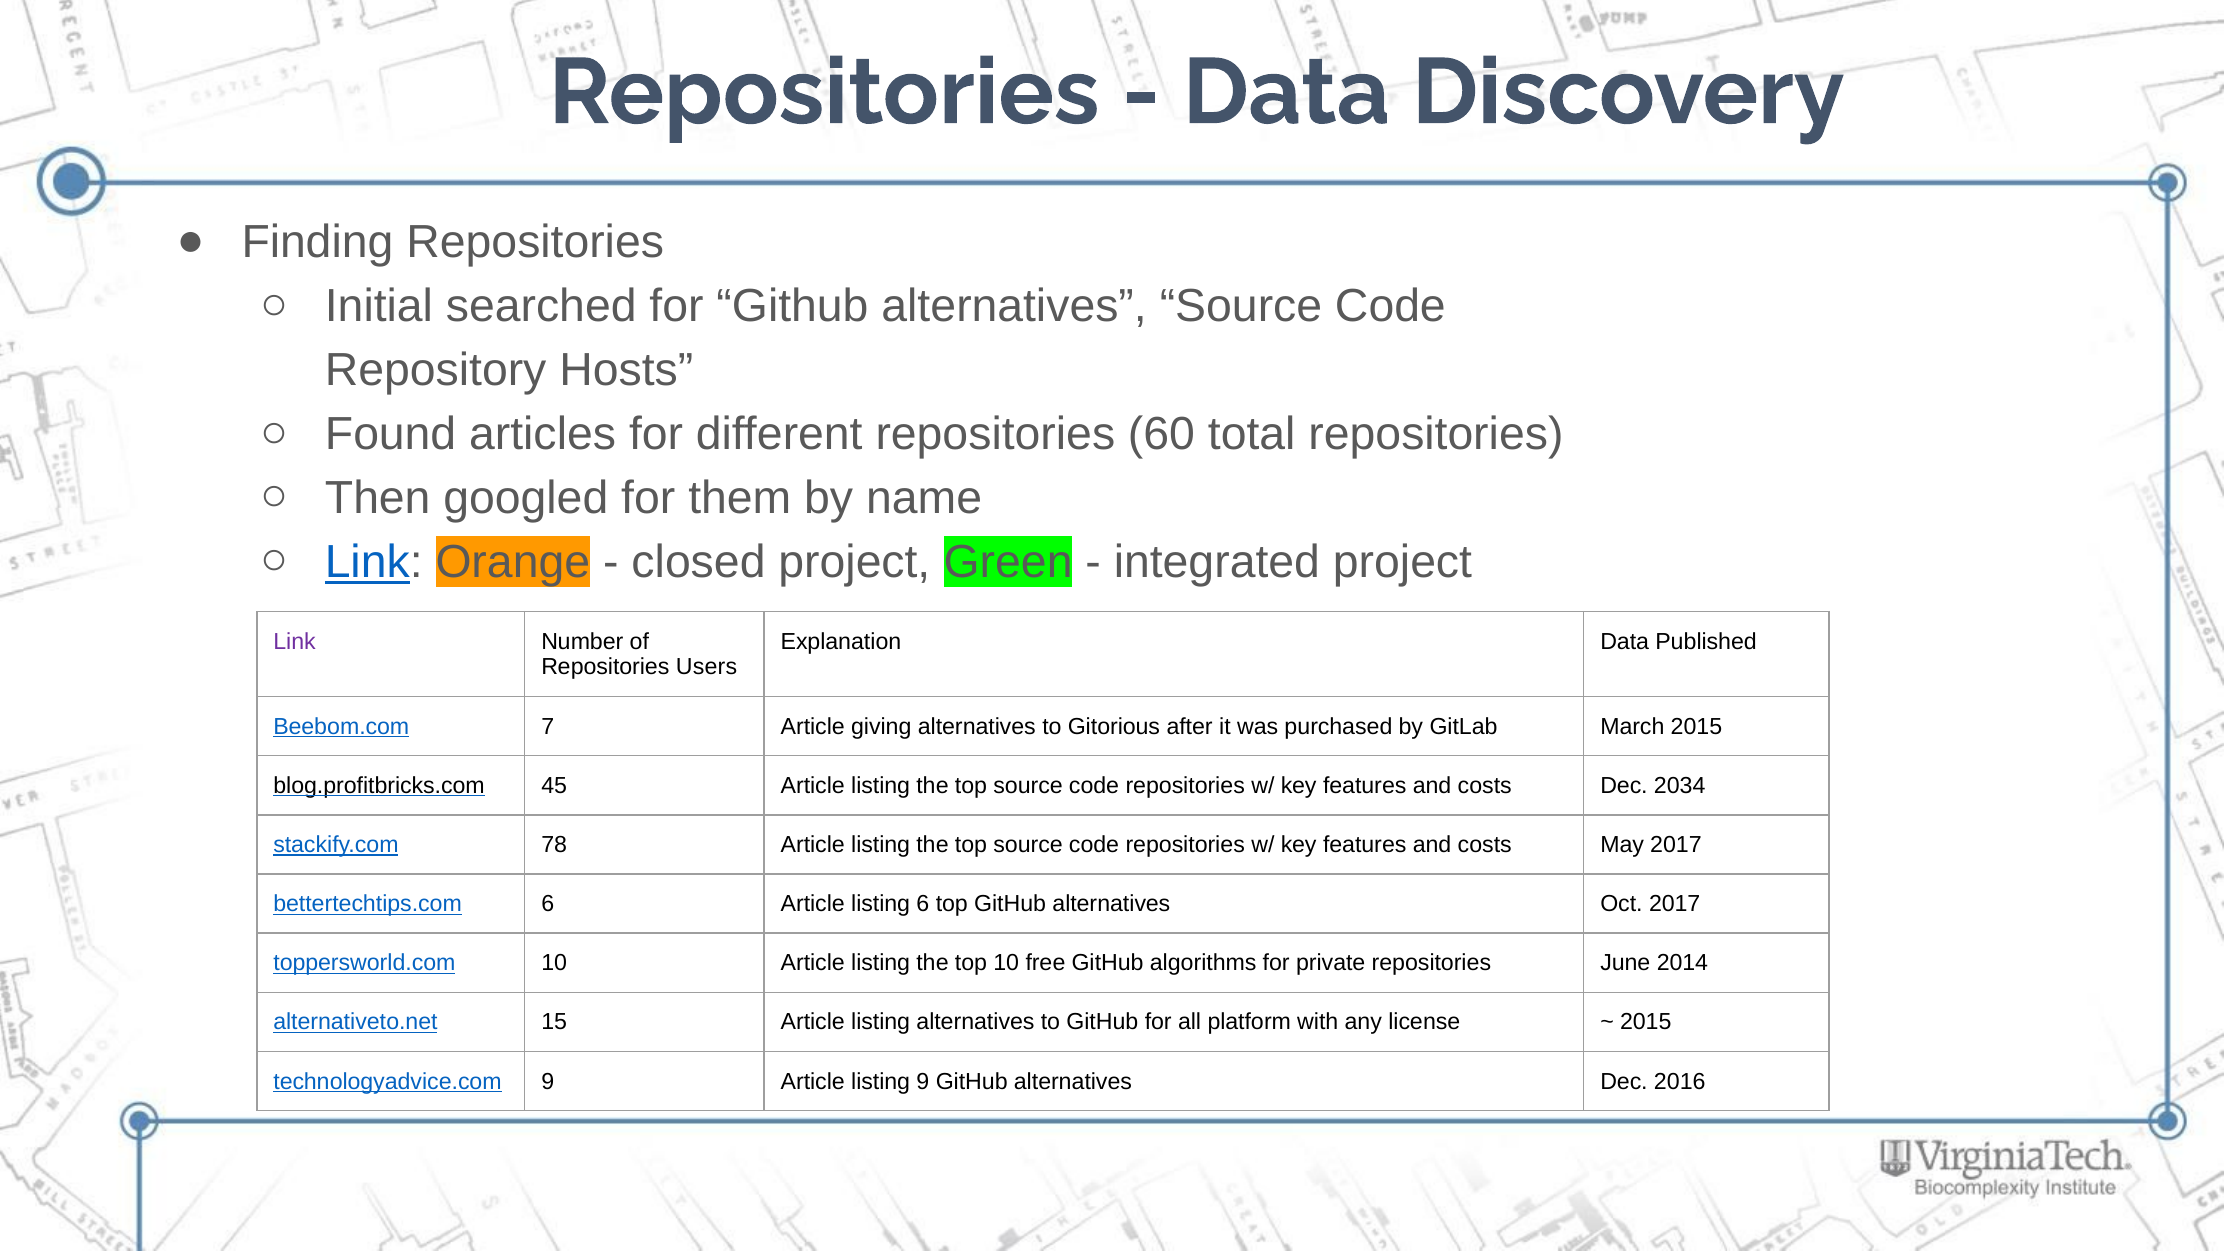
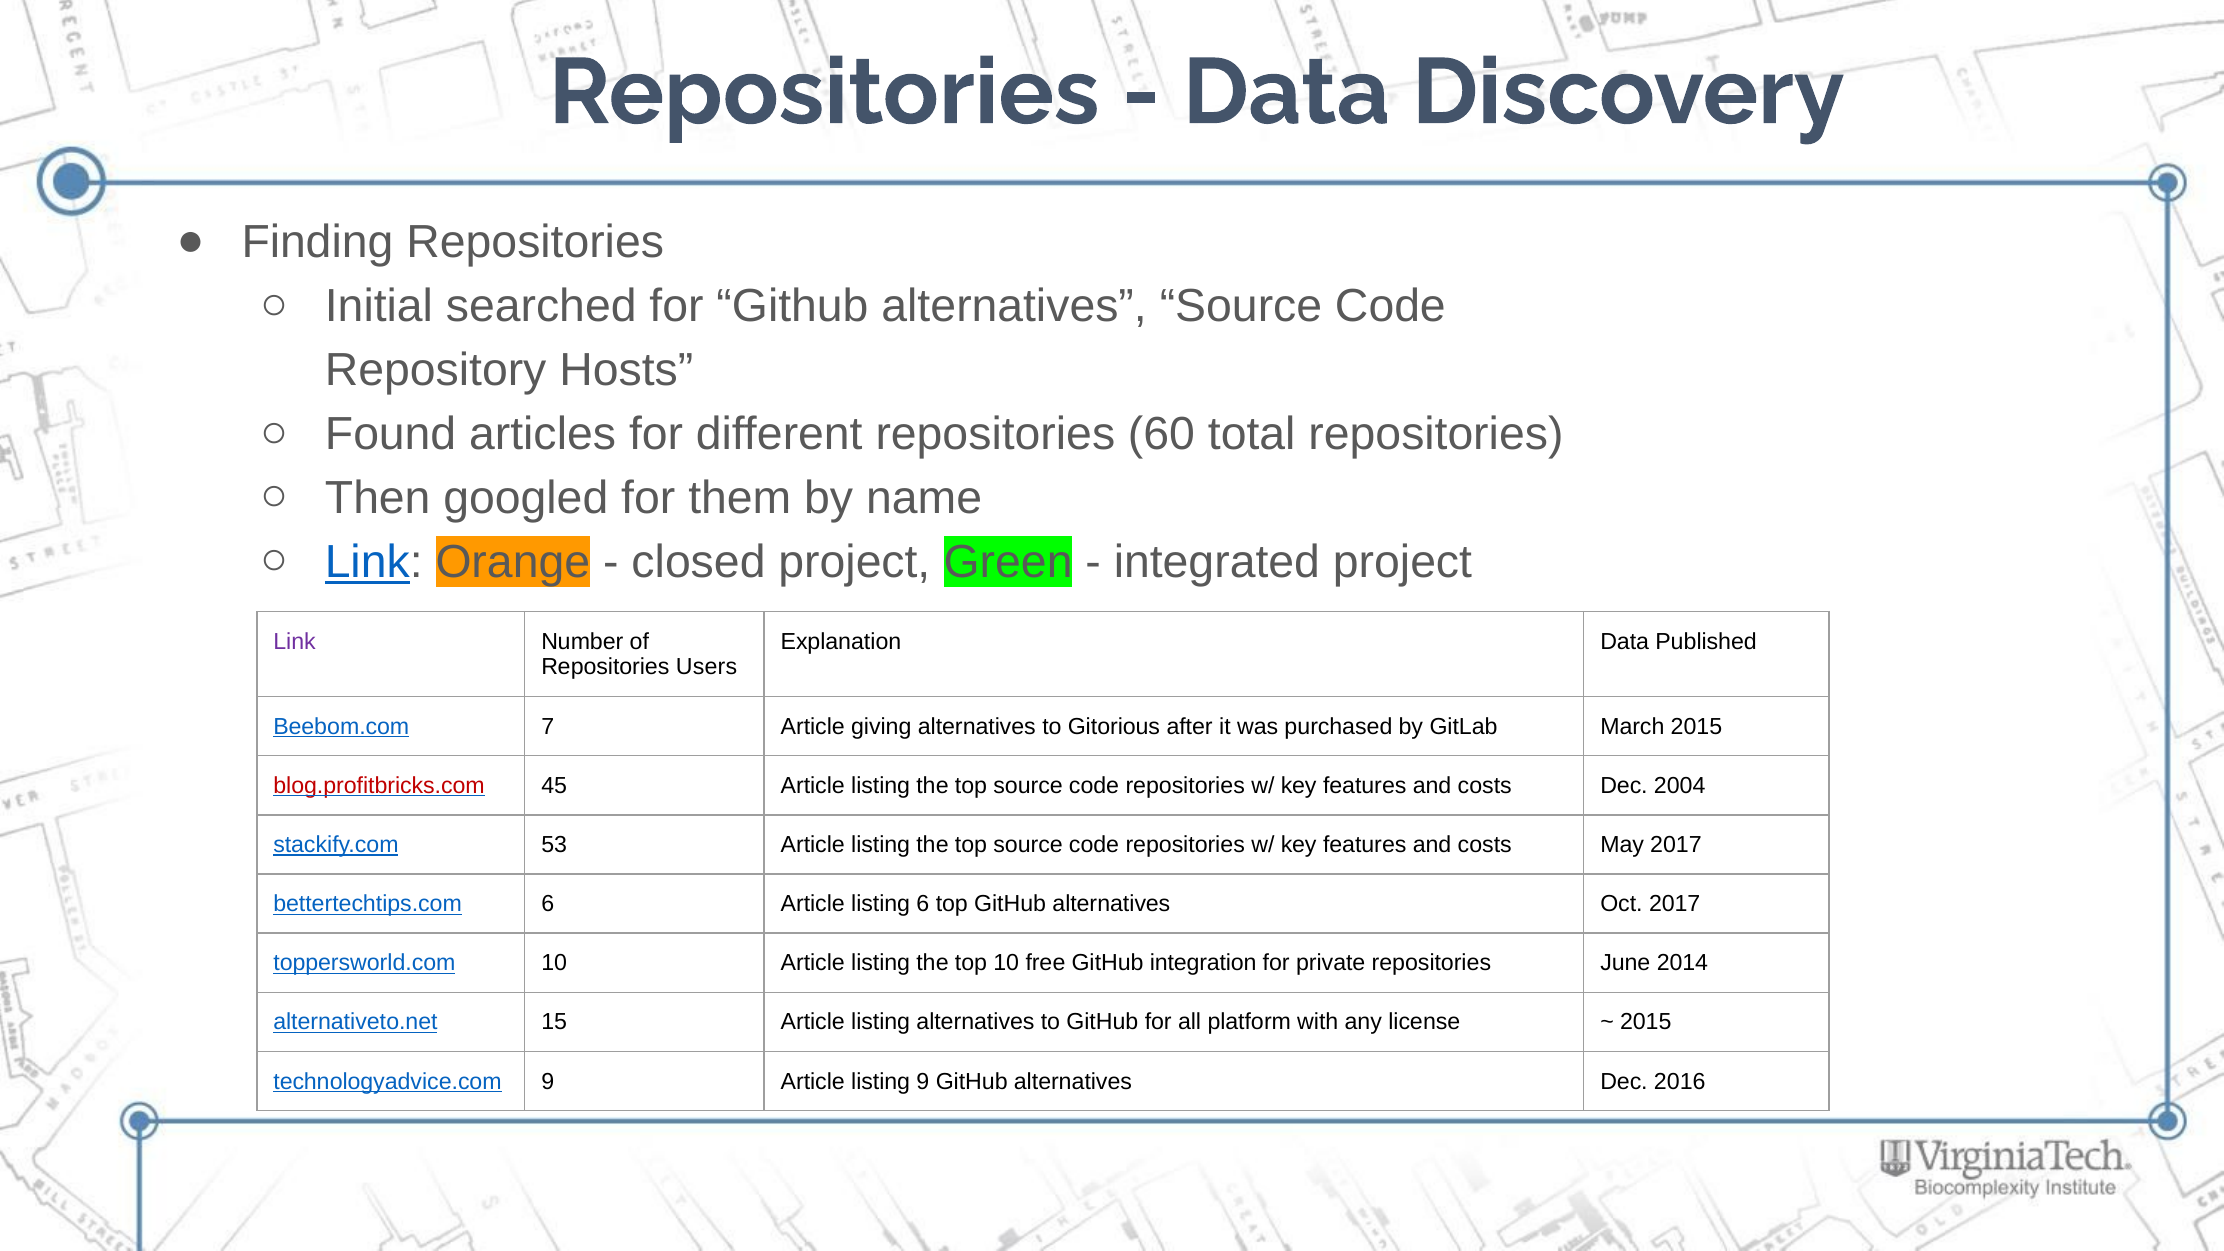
blog.profitbricks.com colour: black -> red (379, 786)
2034: 2034 -> 2004 (1680, 786)
78: 78 -> 53 (554, 845)
algorithms: algorithms -> integration (1203, 963)
